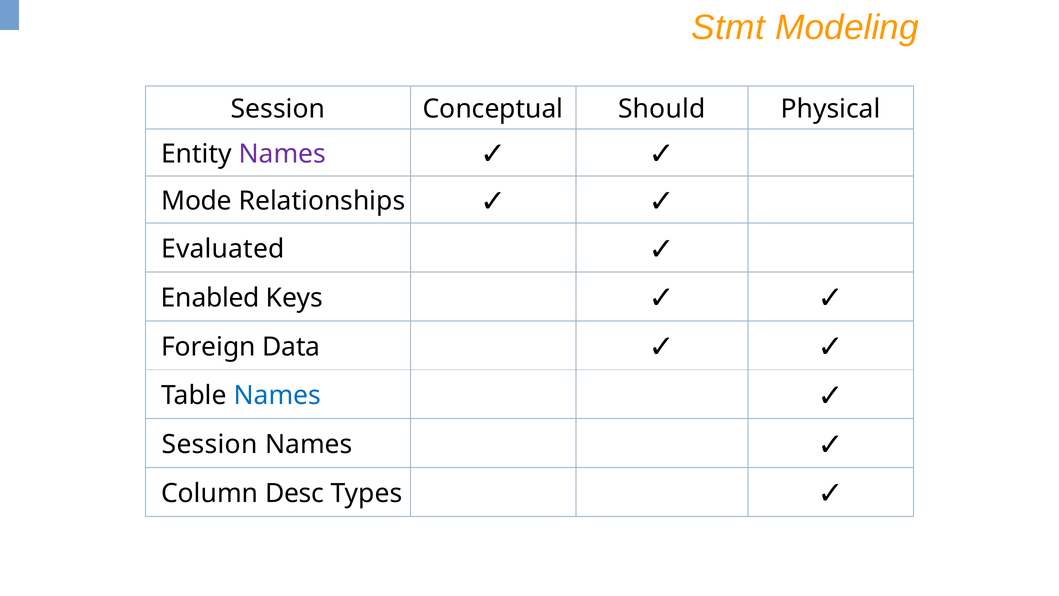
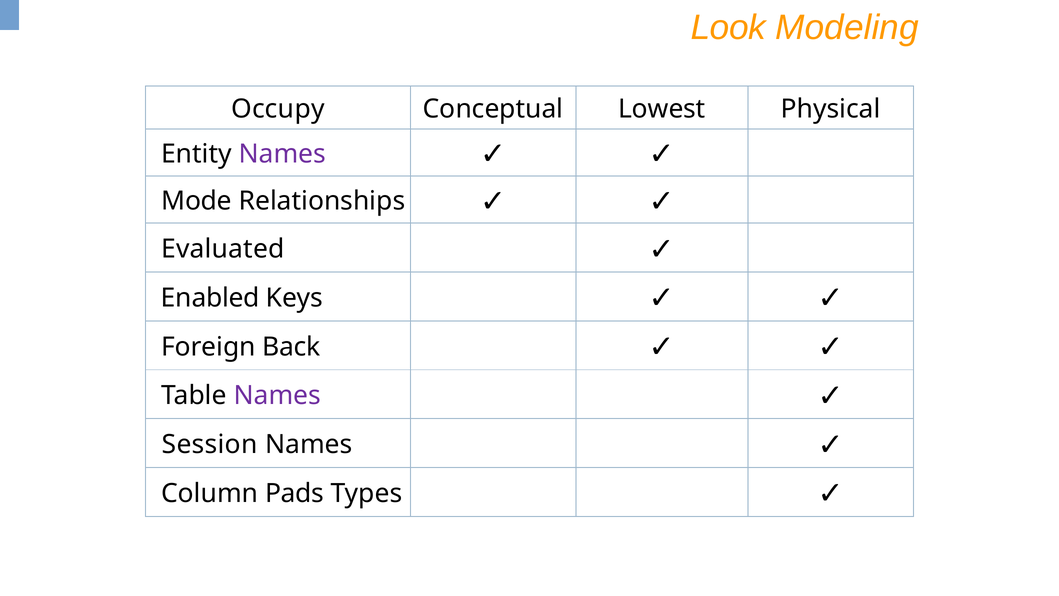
Stmt: Stmt -> Look (728, 28)
Session: Session -> Occupy (278, 109)
Should: Should -> Lowest (662, 109)
Data: Data -> Back (291, 347)
Names colour: blue -> purple (277, 395)
Desc: Desc -> Pads (295, 493)
